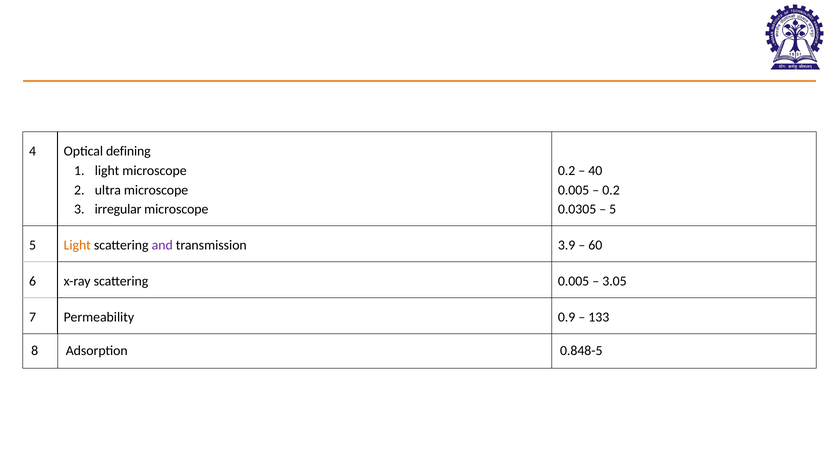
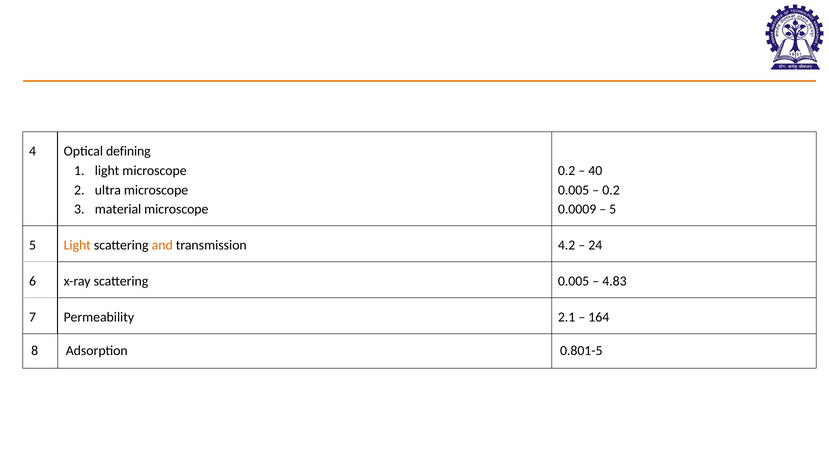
irregular: irregular -> material (118, 210)
0.0305: 0.0305 -> 0.0009 (577, 210)
and colour: purple -> orange (162, 246)
3.9: 3.9 -> 4.2 (567, 246)
60: 60 -> 24 (595, 246)
3.05: 3.05 -> 4.83 (614, 281)
0.9: 0.9 -> 2.1 (567, 317)
133: 133 -> 164 (599, 317)
0.848-5: 0.848-5 -> 0.801-5 (581, 351)
